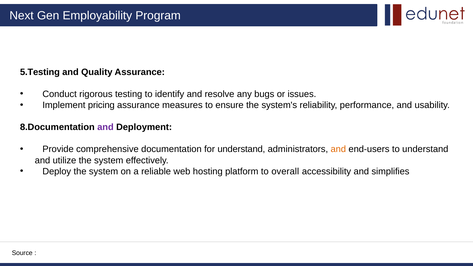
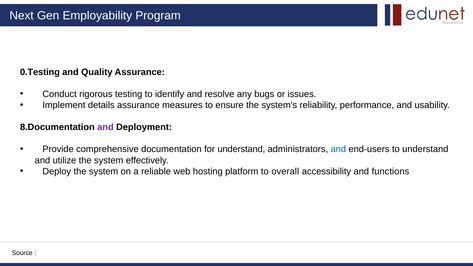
5.Testing: 5.Testing -> 0.Testing (40, 72)
pricing: pricing -> details (101, 105)
and colour: orange -> blue (338, 149)
simplifies: simplifies -> functions (390, 171)
